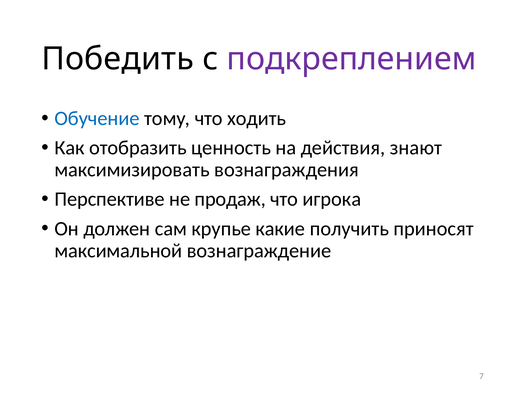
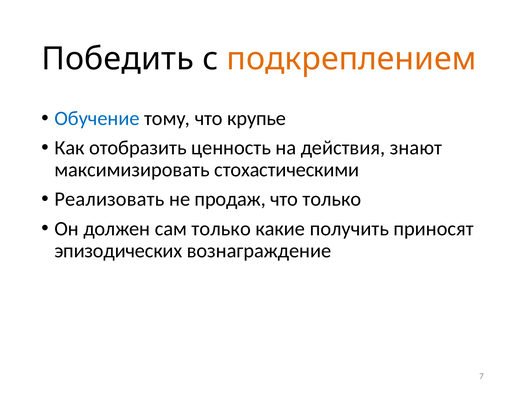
подкреплением colour: purple -> orange (352, 59)
ходить: ходить -> крупье (257, 118)
вознаграждения: вознаграждения -> стохастическими (287, 170)
Перспективе: Перспективе -> Реализовать (109, 199)
что игрока: игрока -> только (332, 199)
сам крупье: крупье -> только (221, 228)
максимальной: максимальной -> эпизодических (118, 251)
